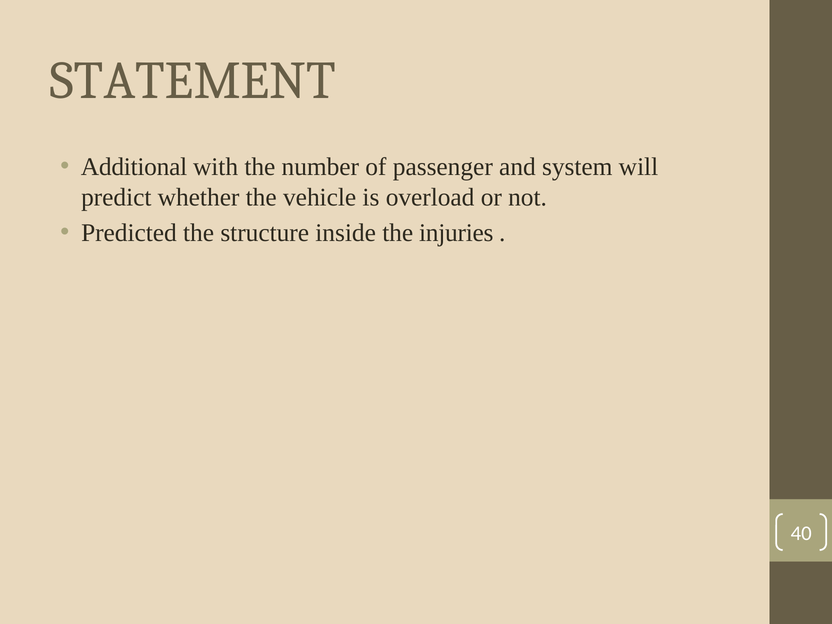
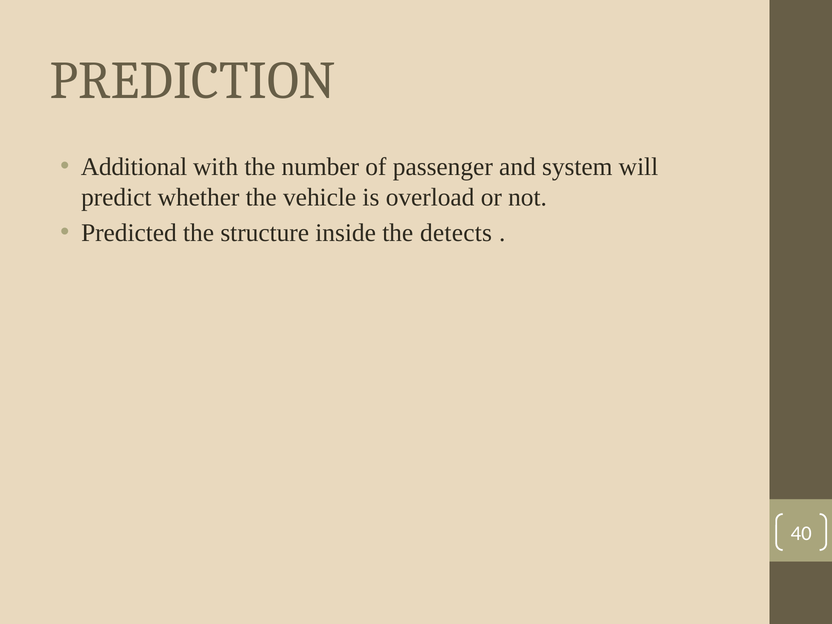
STATEMENT: STATEMENT -> PREDICTION (193, 81)
injuries: injuries -> detects (456, 233)
